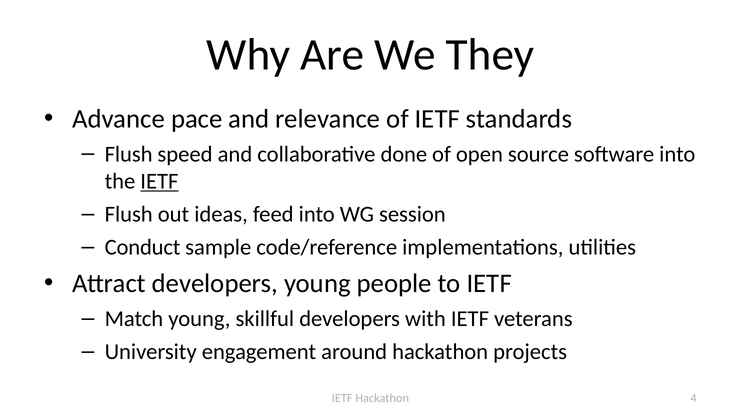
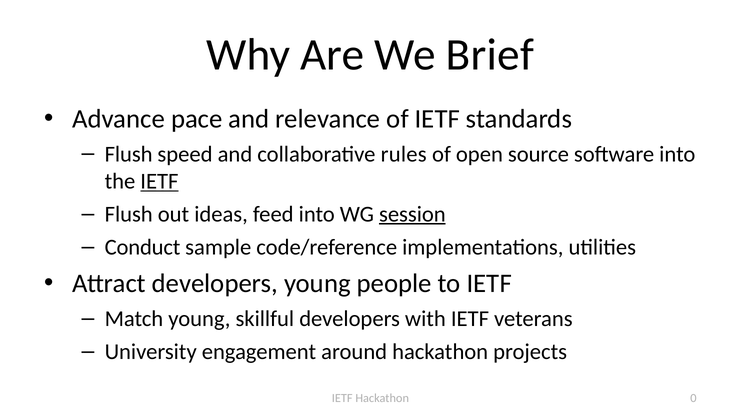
They: They -> Brief (490, 55)
done: done -> rules (404, 154)
session underline: none -> present (412, 214)
4: 4 -> 0 (693, 398)
